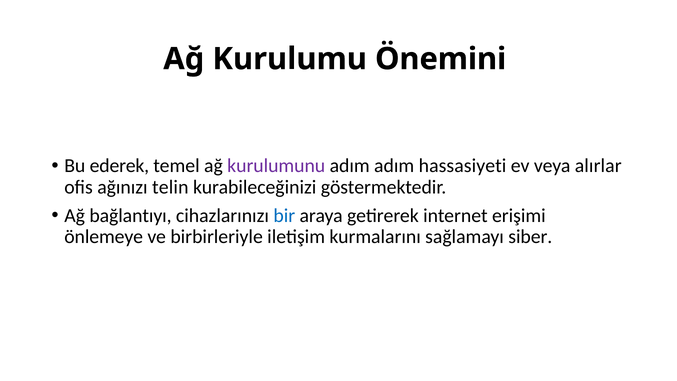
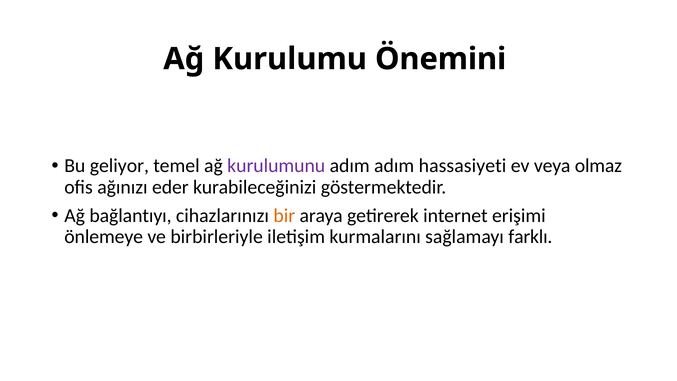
ederek: ederek -> geliyor (119, 166)
alırlar: alırlar -> olmaz (598, 166)
telin: telin -> eder (170, 187)
bir colour: blue -> orange (284, 215)
siber: siber -> farklı (530, 237)
